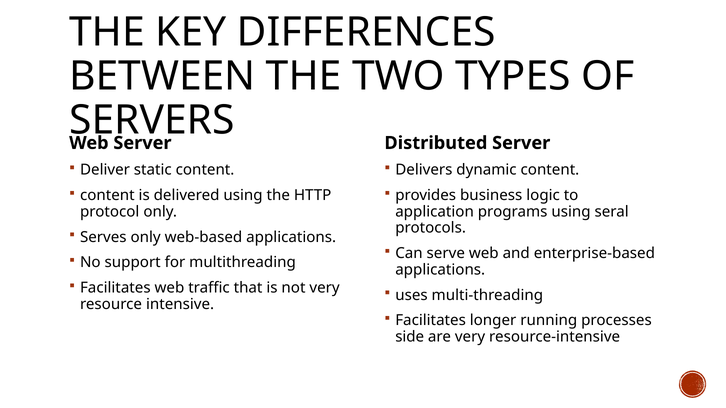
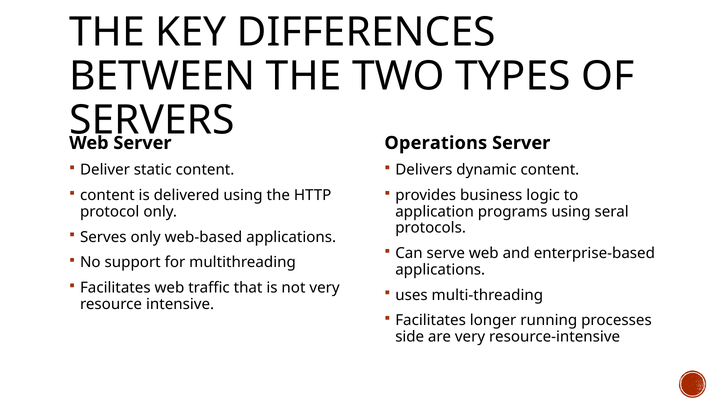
Distributed: Distributed -> Operations (436, 143)
